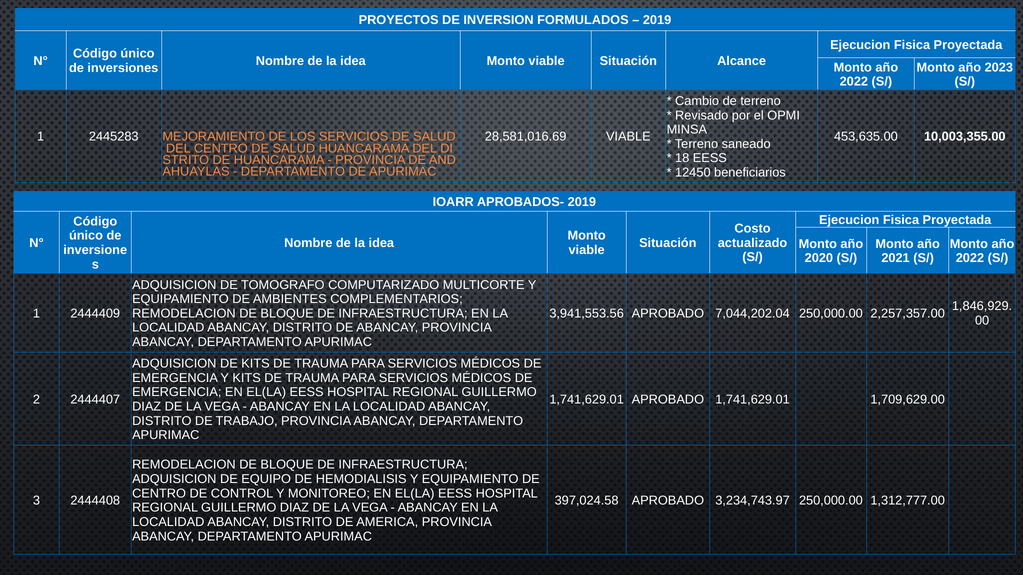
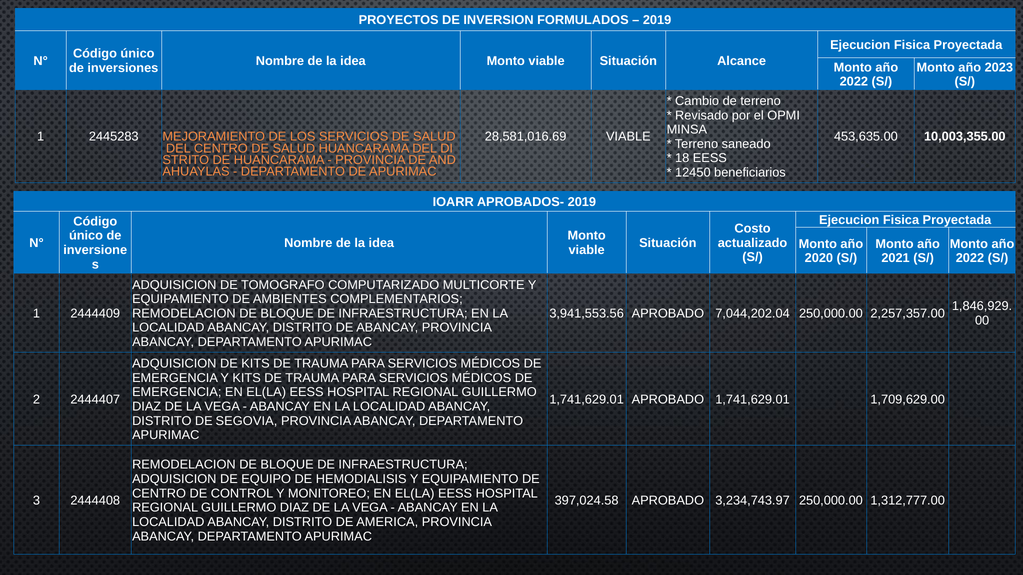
TRABAJO: TRABAJO -> SEGOVIA (246, 421)
